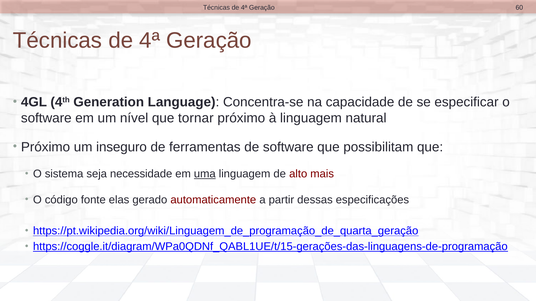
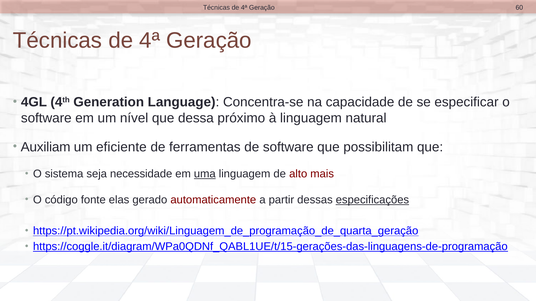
tornar: tornar -> dessa (196, 118)
Próximo: Próximo -> Auxiliam (46, 147)
inseguro: inseguro -> eficiente (121, 147)
especificações underline: none -> present (372, 200)
